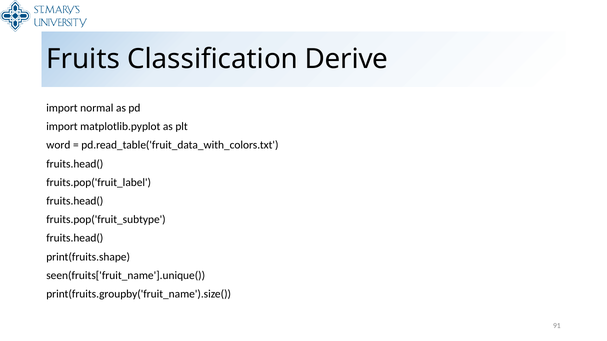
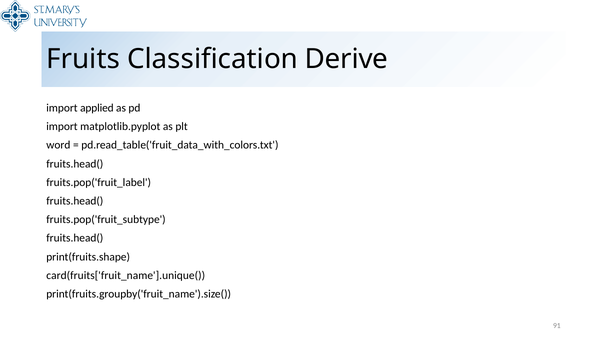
normal: normal -> applied (97, 108)
seen(fruits['fruit_name'].unique(: seen(fruits['fruit_name'].unique( -> card(fruits['fruit_name'].unique( (126, 276)
